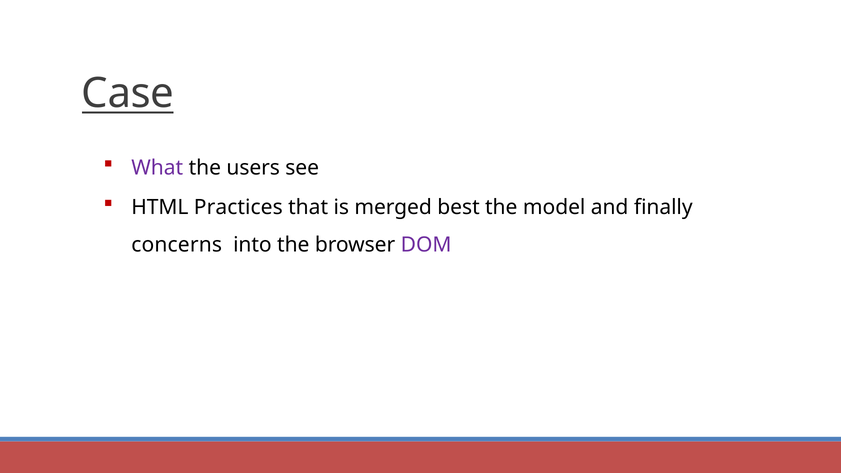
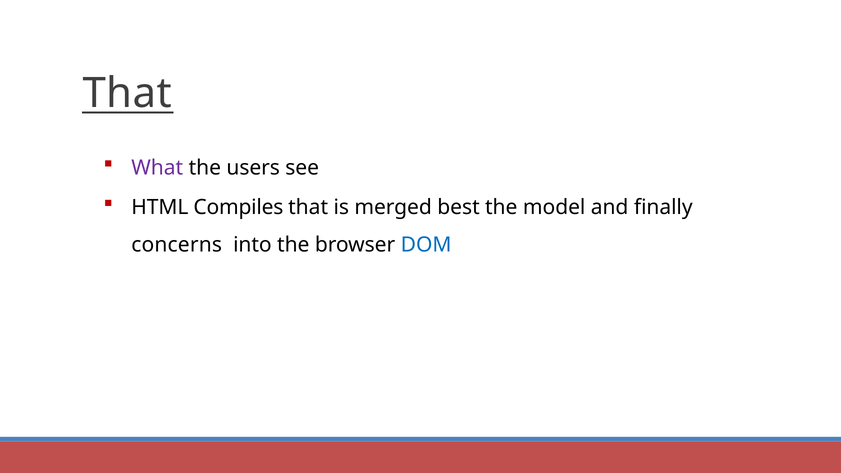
Case: Case -> That (127, 93)
Practices: Practices -> Compiles (238, 207)
DOM colour: purple -> blue (426, 245)
